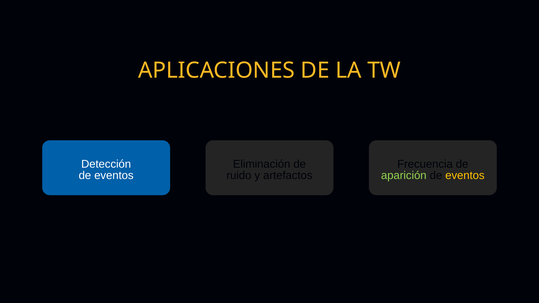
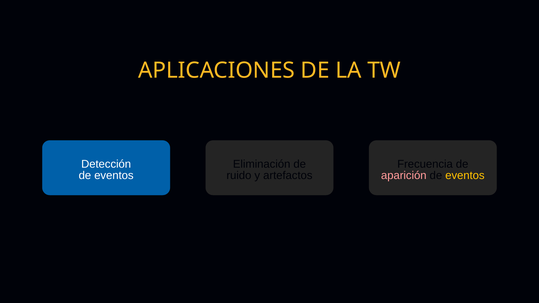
aparición colour: light green -> pink (404, 175)
